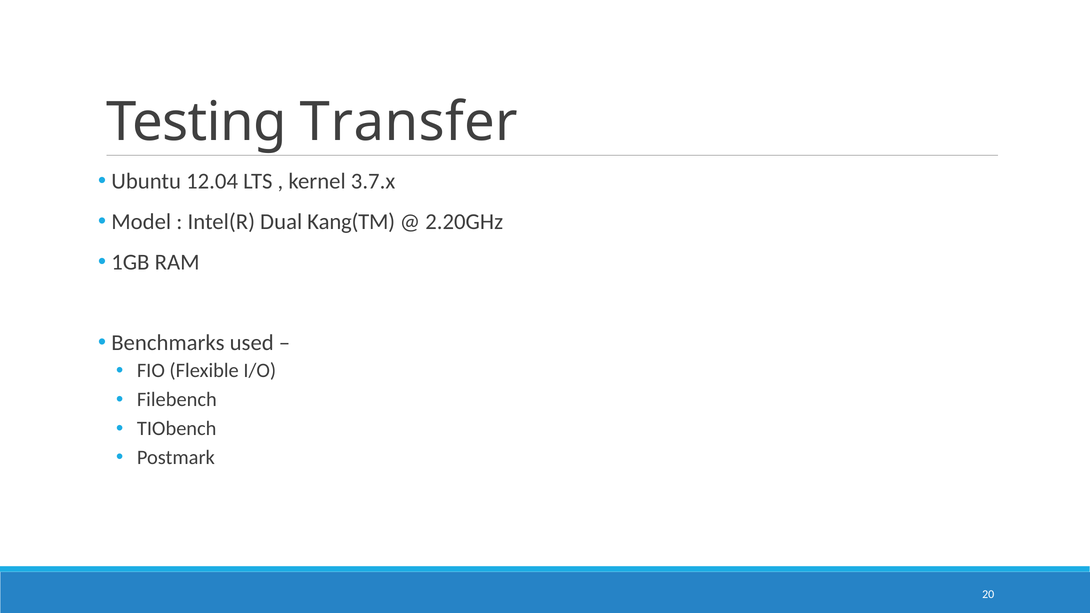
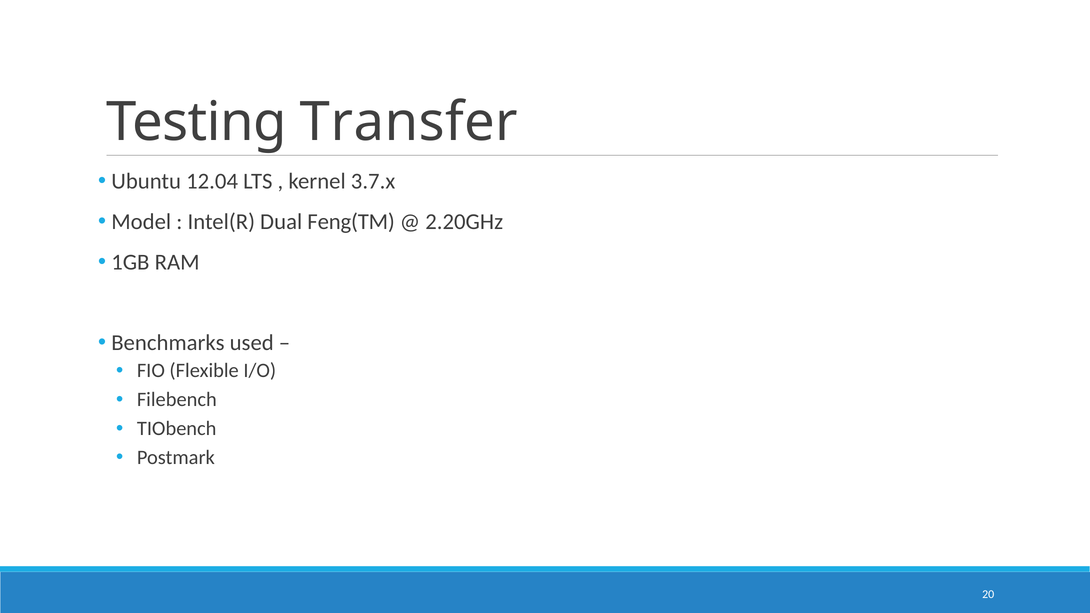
Kang(TM: Kang(TM -> Feng(TM (351, 222)
